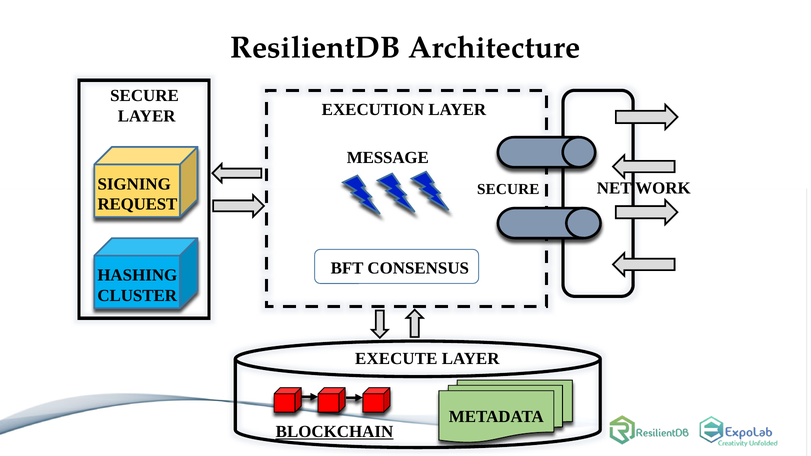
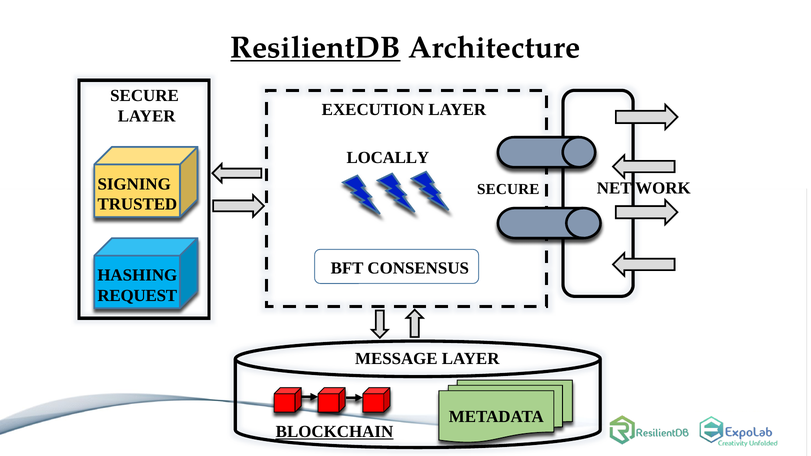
ResilientDB underline: none -> present (315, 48)
MESSAGE: MESSAGE -> LOCALLY (388, 158)
REQUEST: REQUEST -> TRUSTED (137, 204)
CLUSTER: CLUSTER -> REQUEST (137, 296)
EXECUTE: EXECUTE -> MESSAGE (396, 359)
